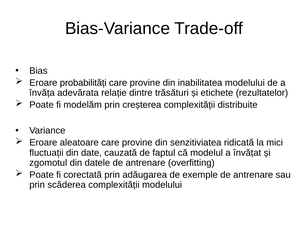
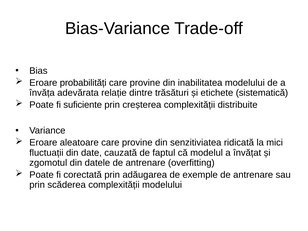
rezultatelor: rezultatelor -> sistematică (262, 93)
modelăm: modelăm -> suficiente (83, 105)
